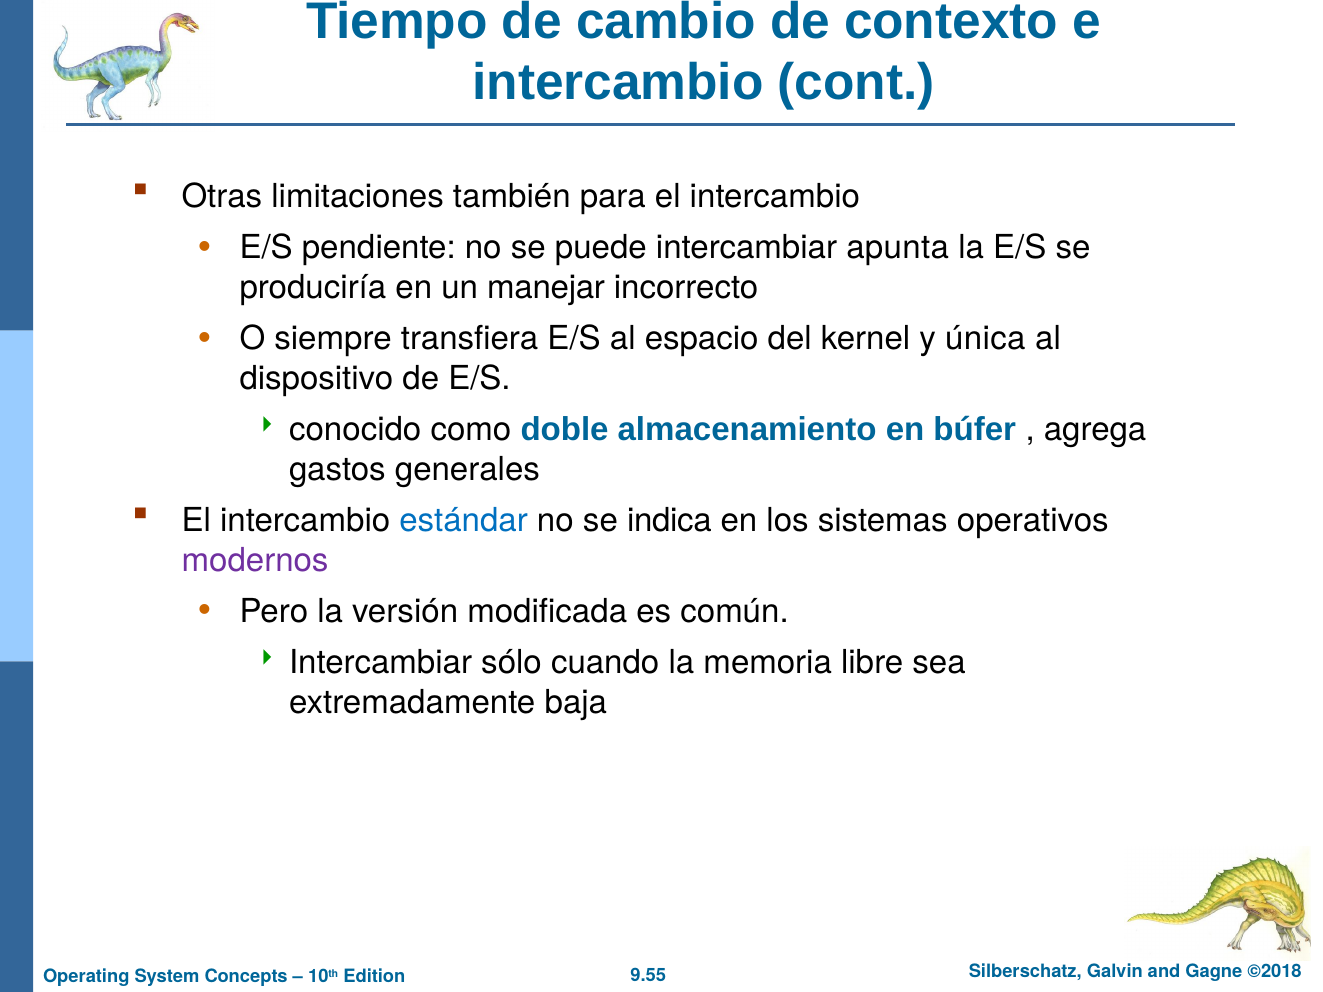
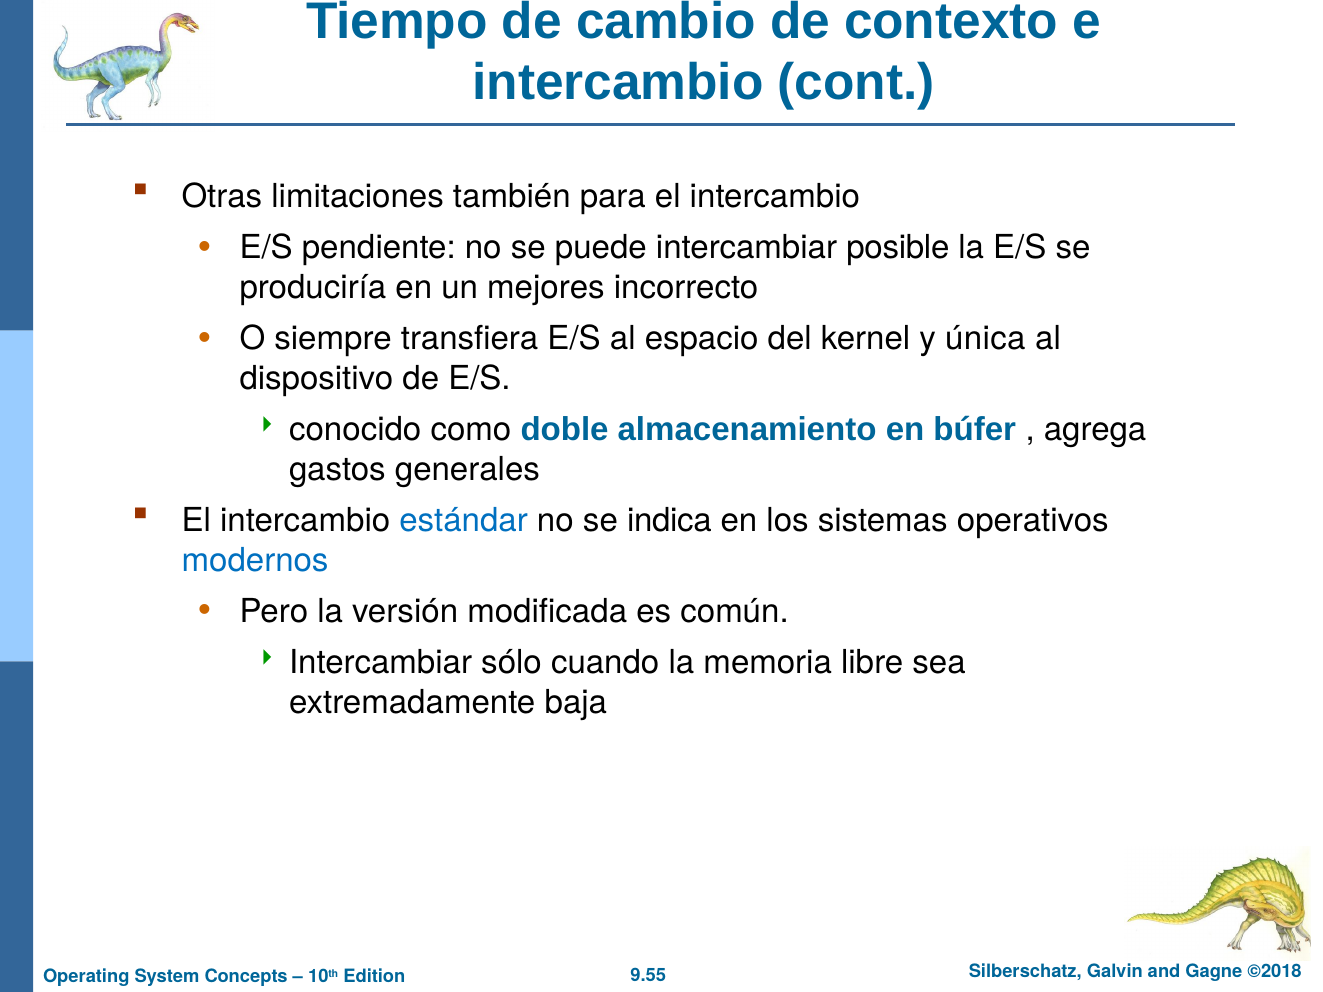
apunta: apunta -> posible (898, 248)
manejar: manejar -> mejores (546, 288)
modernos colour: purple -> blue (255, 560)
